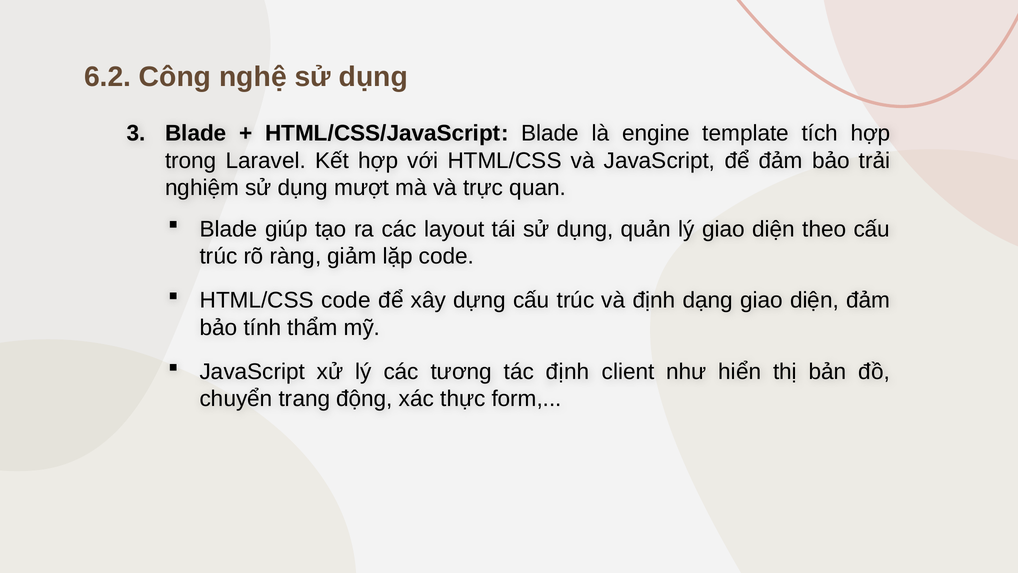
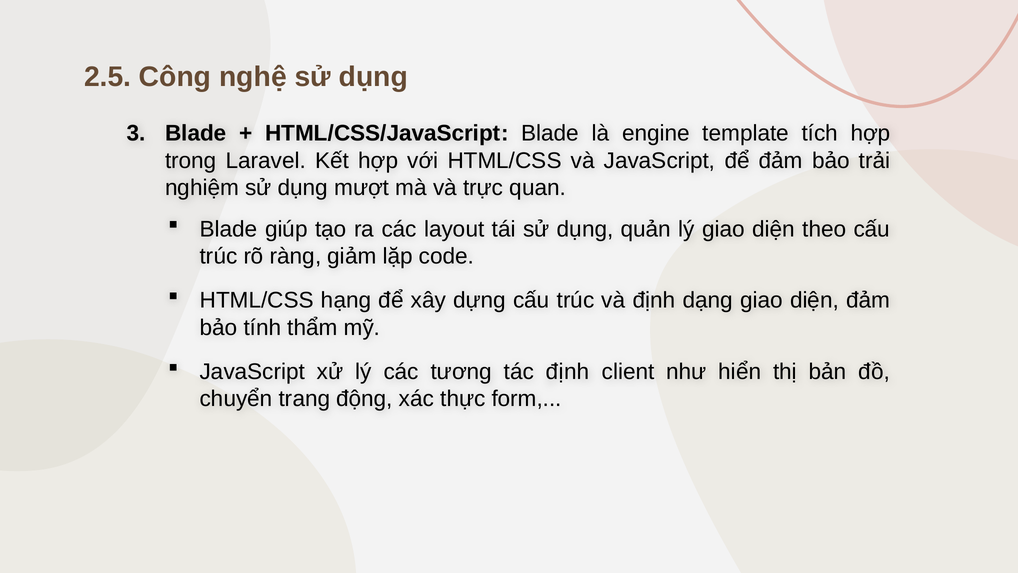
6.2: 6.2 -> 2.5 (108, 77)
HTML/CSS code: code -> hạng (346, 300)
